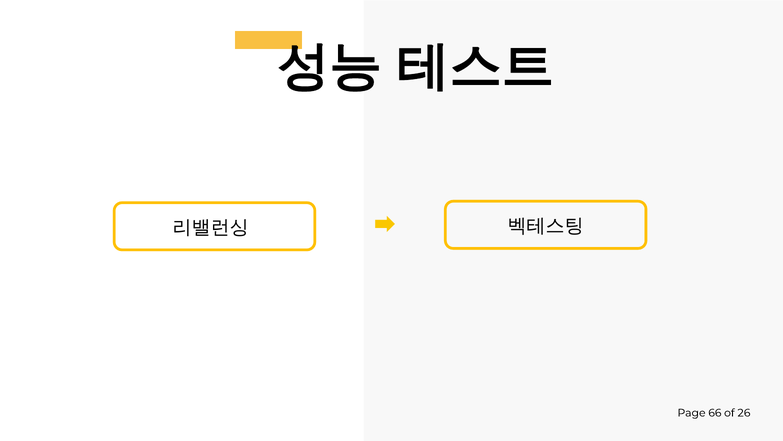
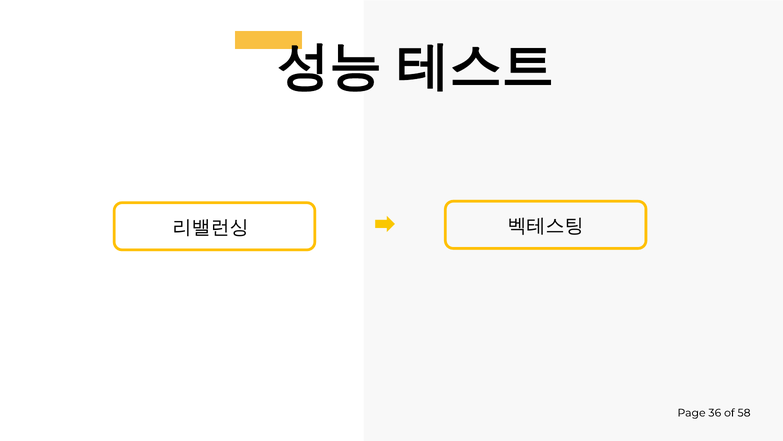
66: 66 -> 36 (715, 412)
26: 26 -> 58 (744, 412)
